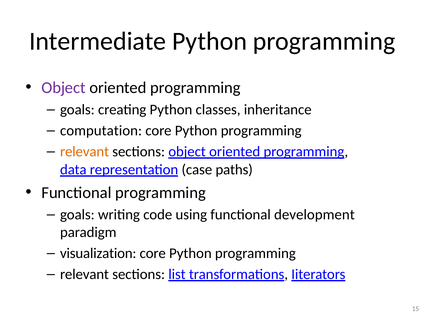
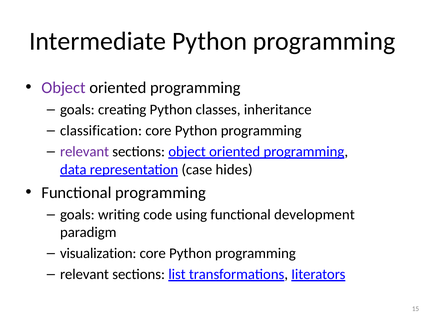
computation: computation -> classification (101, 131)
relevant colour: orange -> purple (85, 152)
paths: paths -> hides (234, 170)
